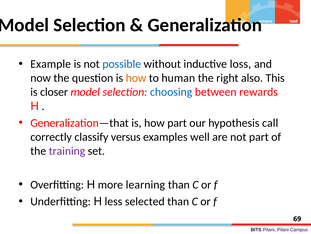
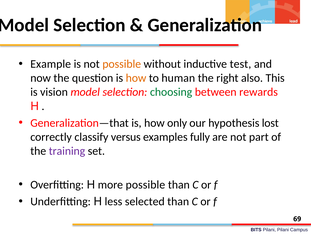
possible colour: blue -> orange (122, 64)
loss: loss -> test (240, 64)
closer: closer -> vision (54, 92)
choosing colour: blue -> green (171, 92)
how part: part -> only (177, 123)
call: call -> lost (270, 123)
well: well -> fully (200, 137)
more learning: learning -> possible (145, 184)
